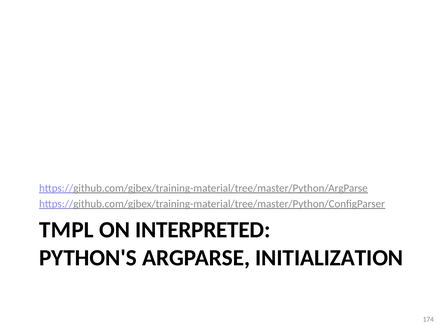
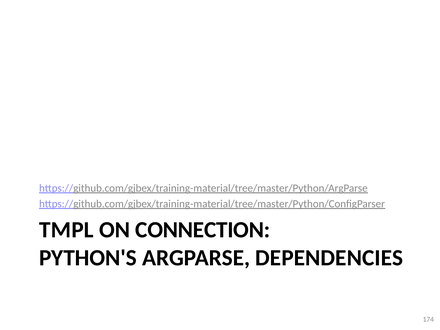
INTERPRETED: INTERPRETED -> CONNECTION (203, 230)
INITIALIZATION: INITIALIZATION -> DEPENDENCIES (329, 258)
